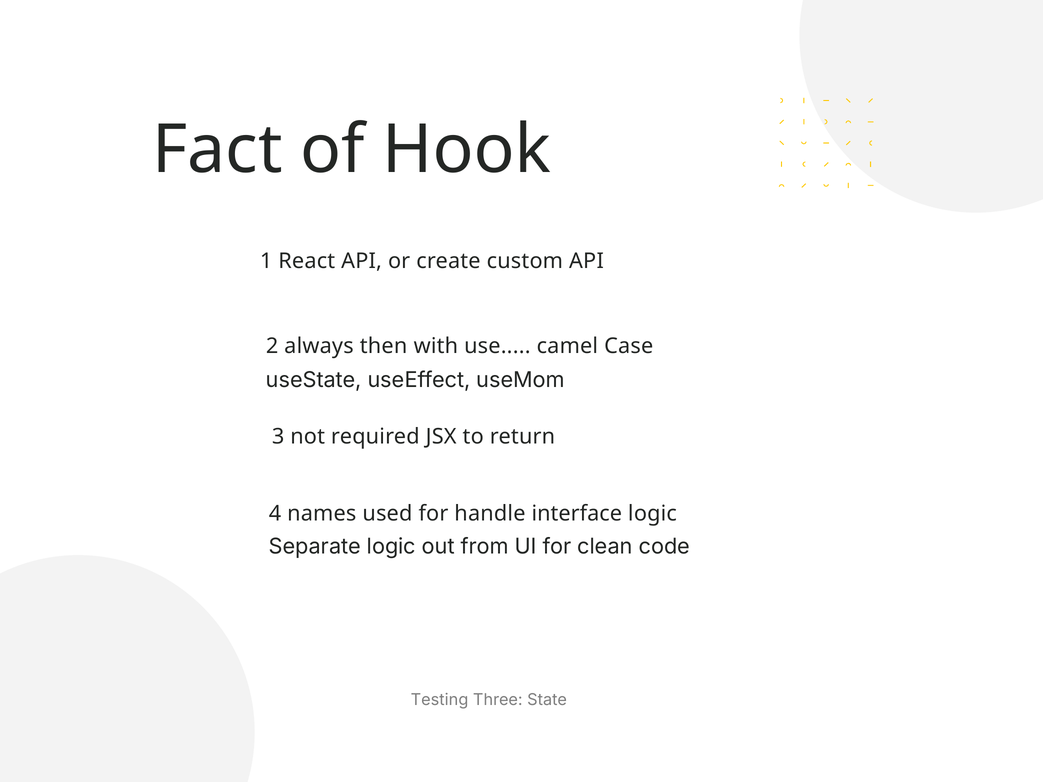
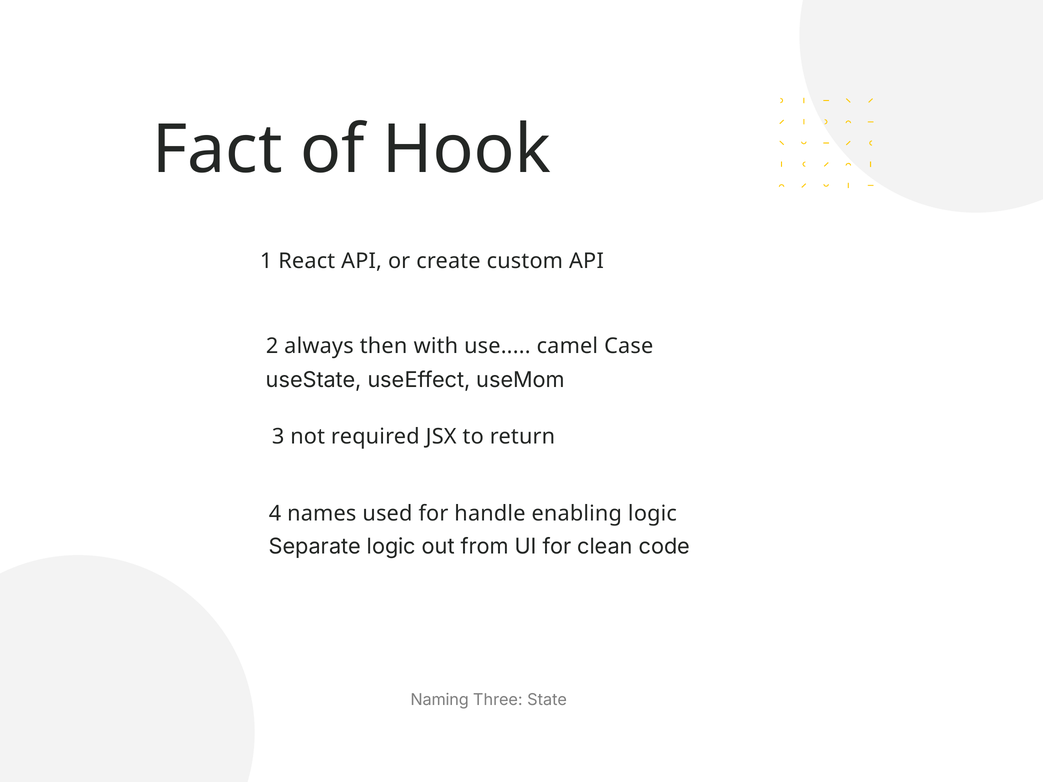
interface: interface -> enabling (577, 514)
Testing: Testing -> Naming (440, 700)
